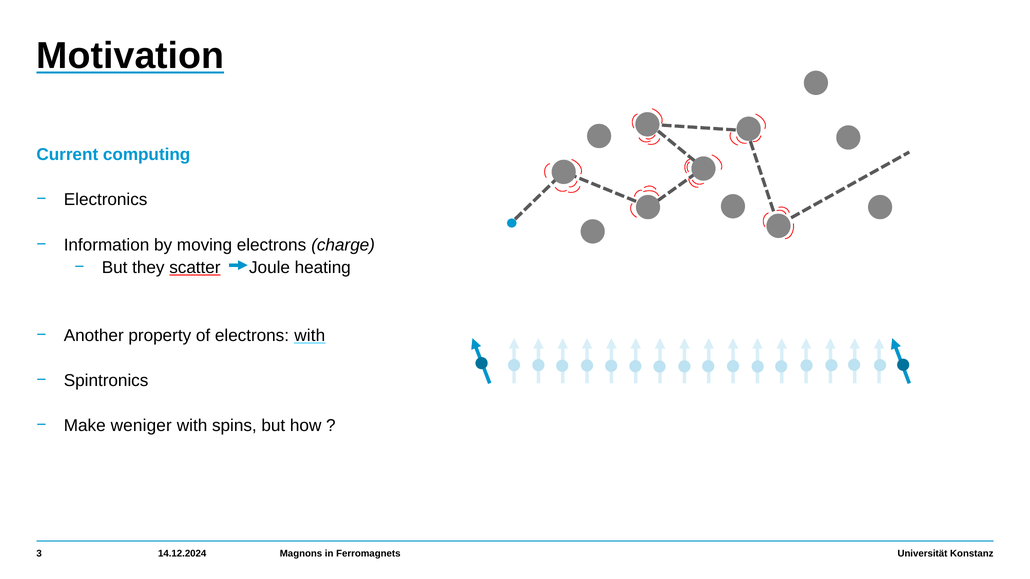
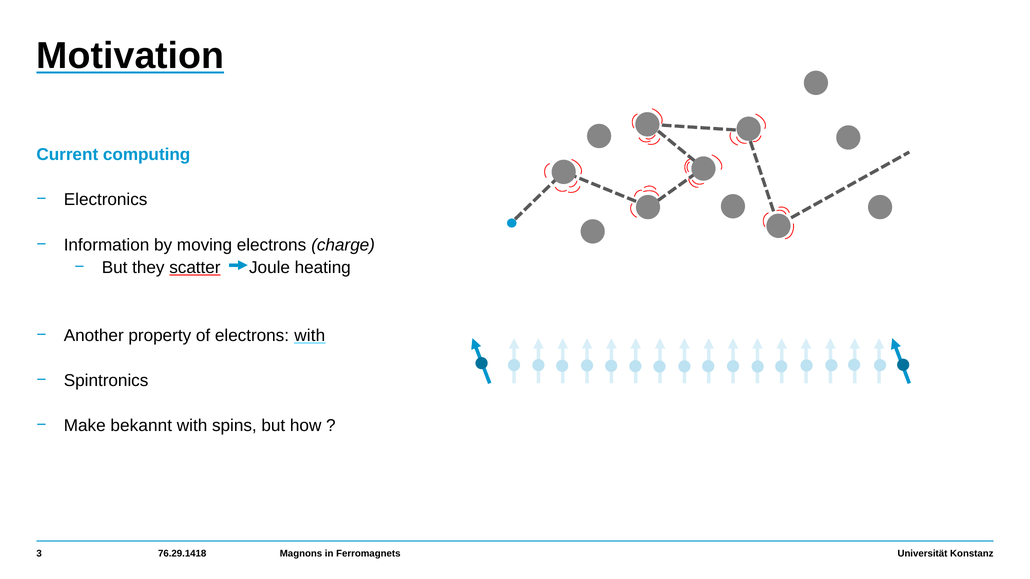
weniger: weniger -> bekannt (141, 426)
14.12.2024: 14.12.2024 -> 76.29.1418 (182, 554)
